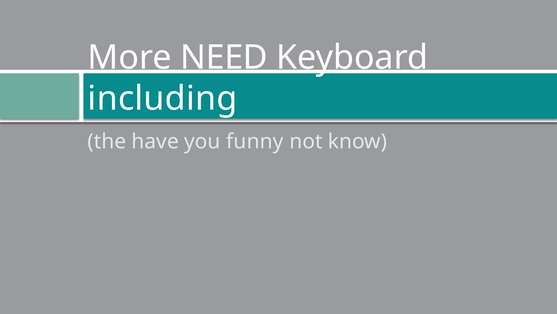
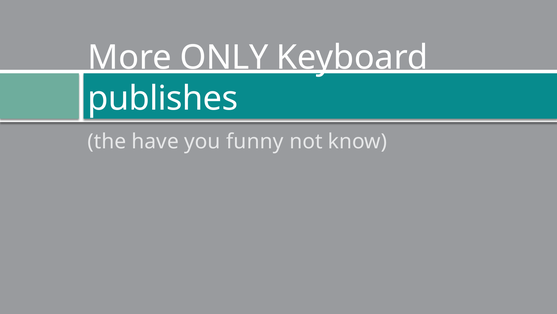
NEED: NEED -> ONLY (224, 57)
including: including -> publishes (163, 98)
